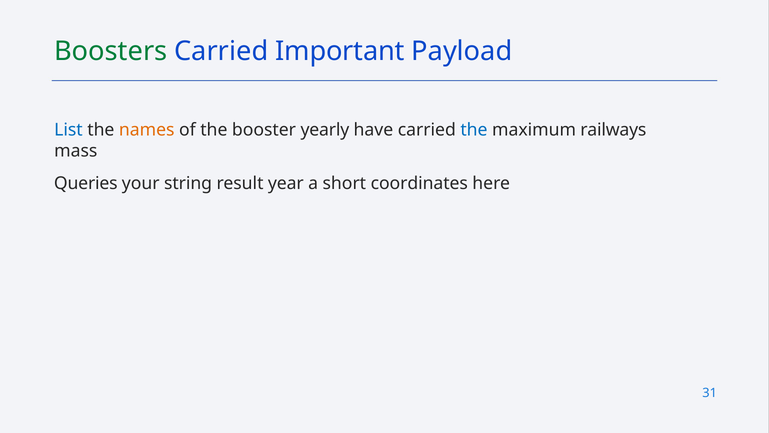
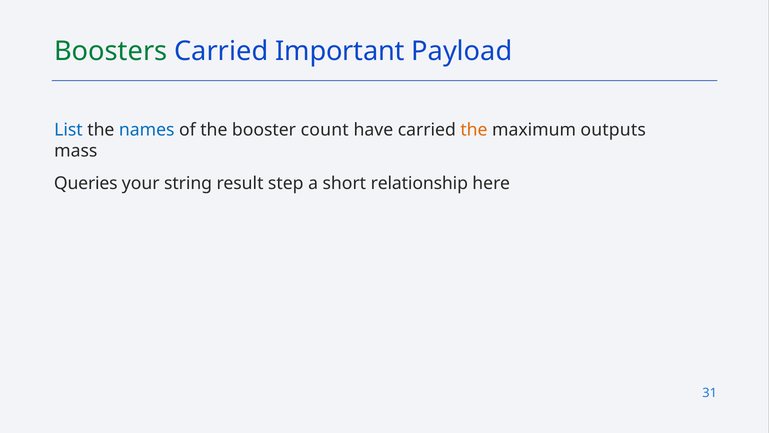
names colour: orange -> blue (147, 130)
yearly: yearly -> count (325, 130)
the colour: blue -> orange (474, 130)
railways: railways -> outputs (613, 130)
year: year -> step (286, 183)
coordinates: coordinates -> relationship (419, 183)
